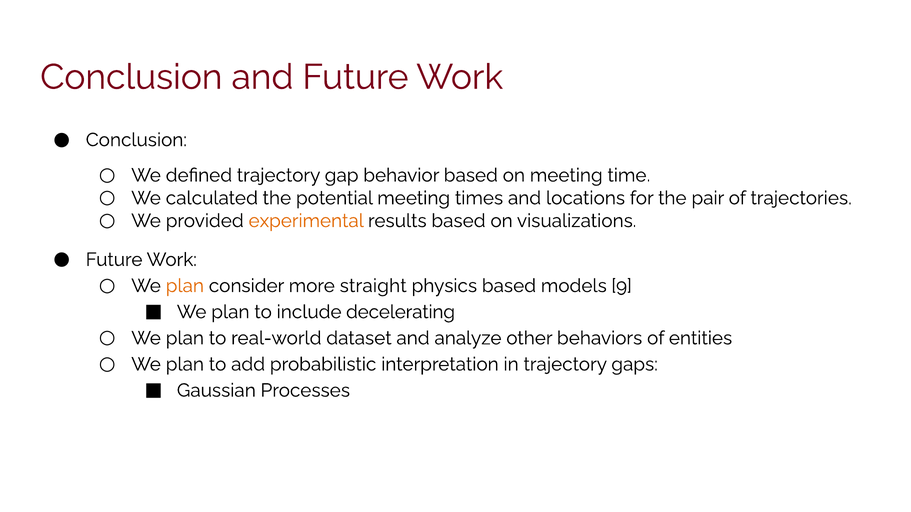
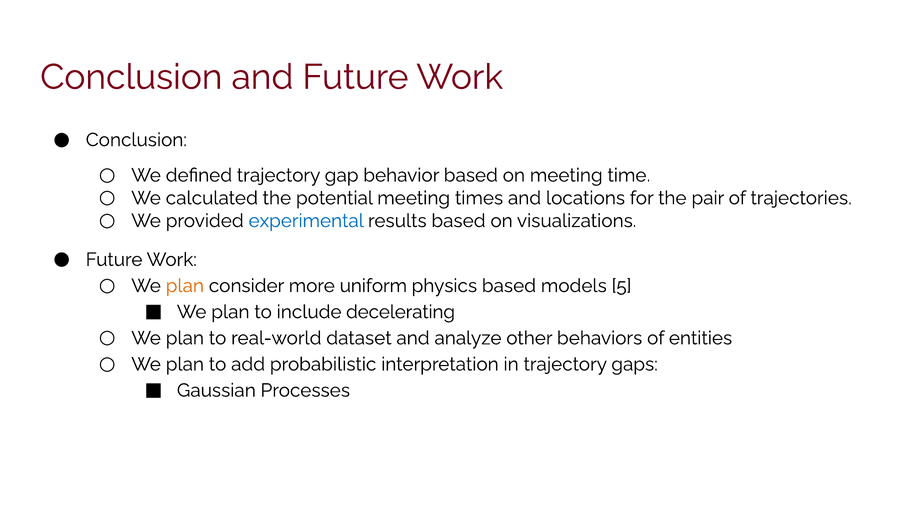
experimental colour: orange -> blue (306, 221)
straight: straight -> uniform (373, 286)
9: 9 -> 5 (622, 286)
